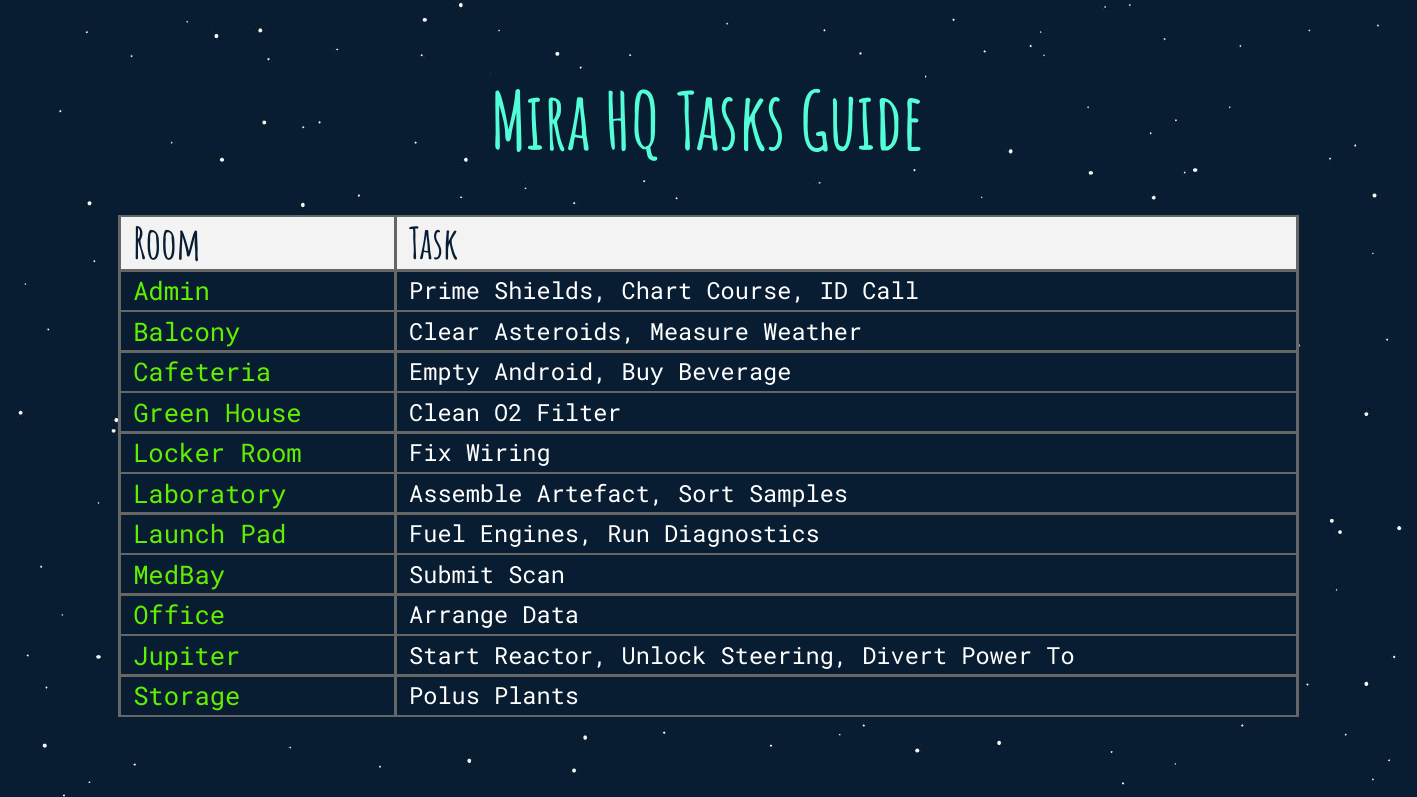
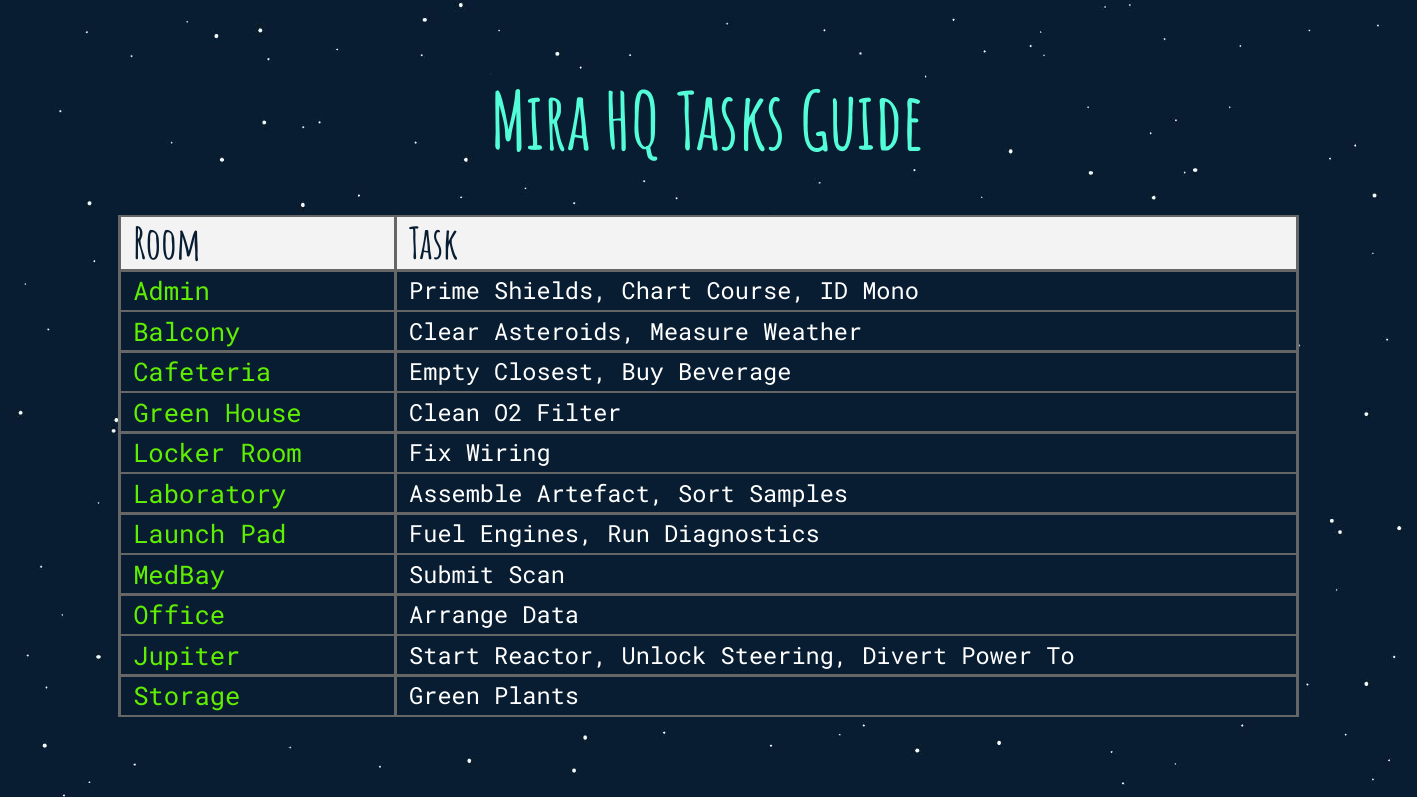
Call: Call -> Mono (891, 292)
Android: Android -> Closest (551, 373)
Storage Polus: Polus -> Green (445, 697)
